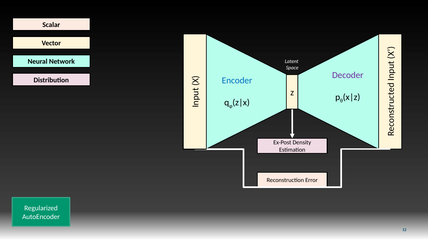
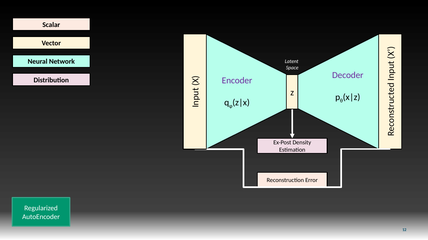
Encoder colour: blue -> purple (237, 81)
